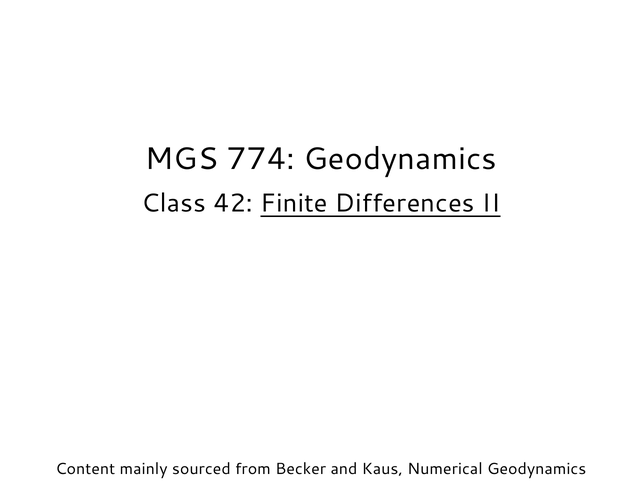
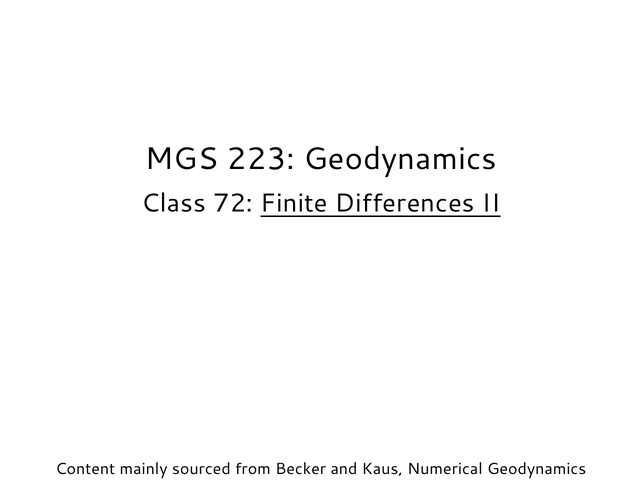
774: 774 -> 223 (261, 159)
42: 42 -> 72 (233, 204)
